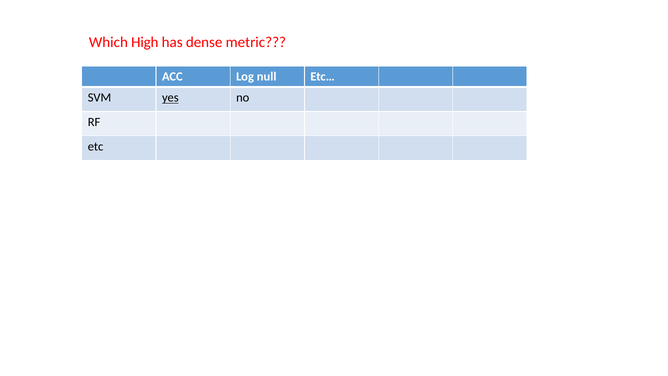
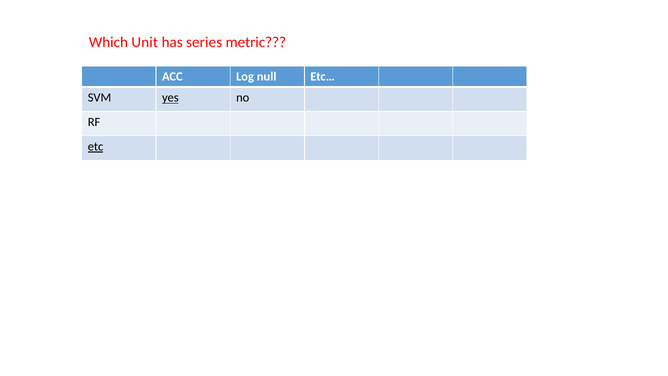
High: High -> Unit (145, 42)
dense: dense -> series (204, 42)
etc underline: none -> present (96, 147)
